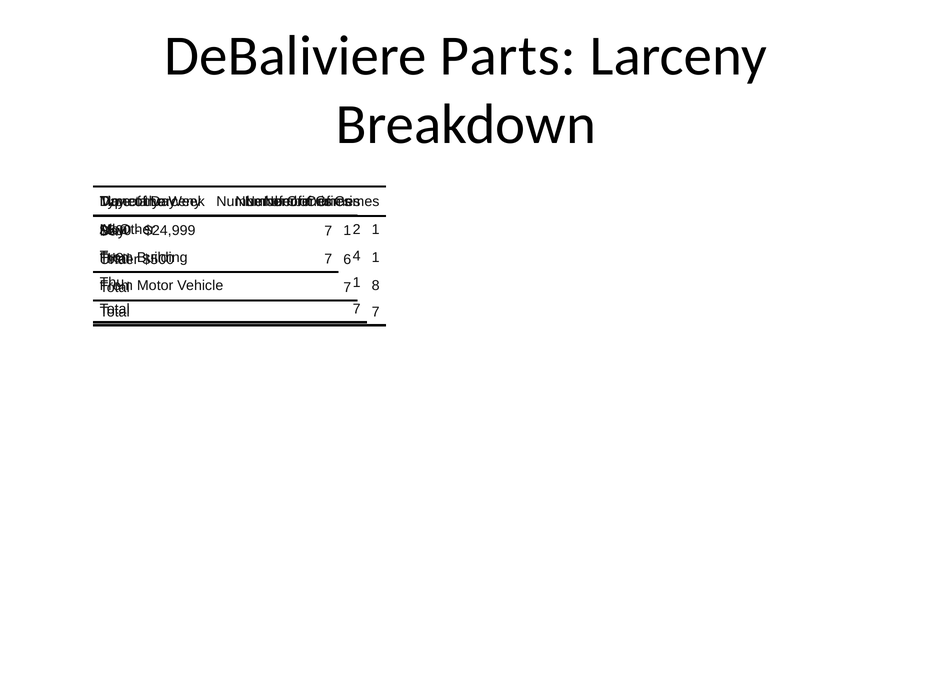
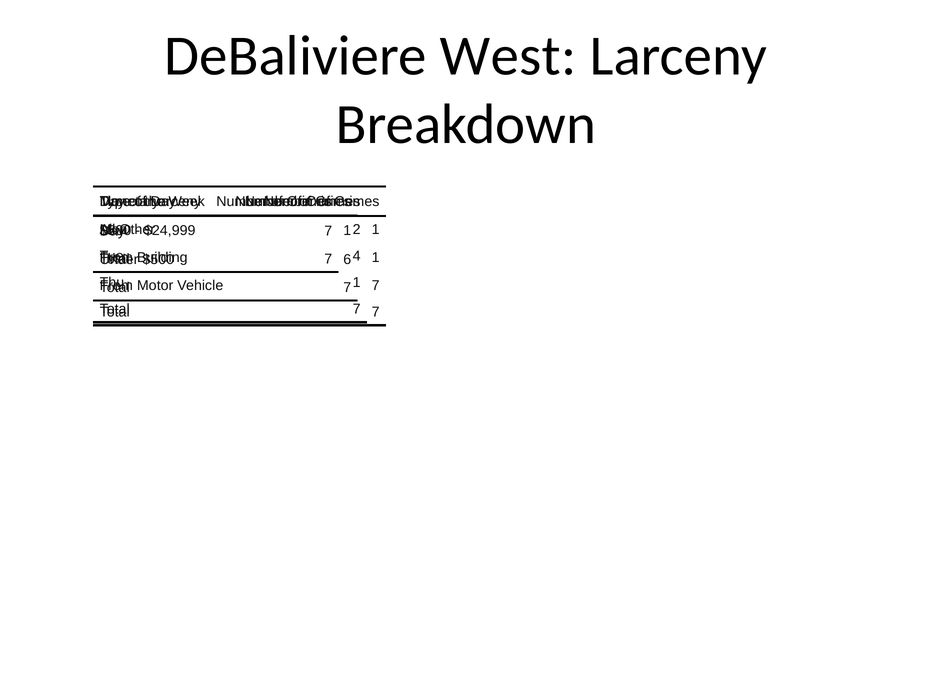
Parts: Parts -> West (508, 56)
Vehicle 8: 8 -> 7 (376, 286)
